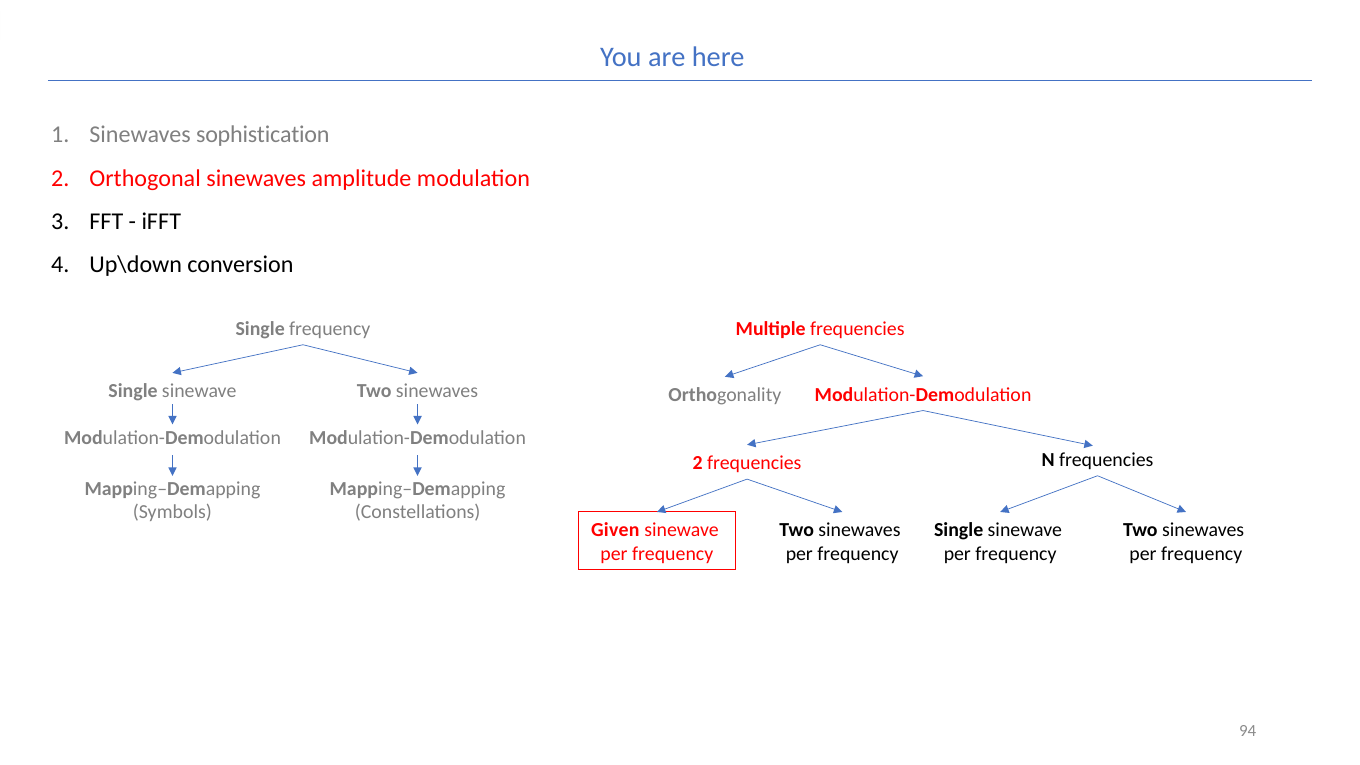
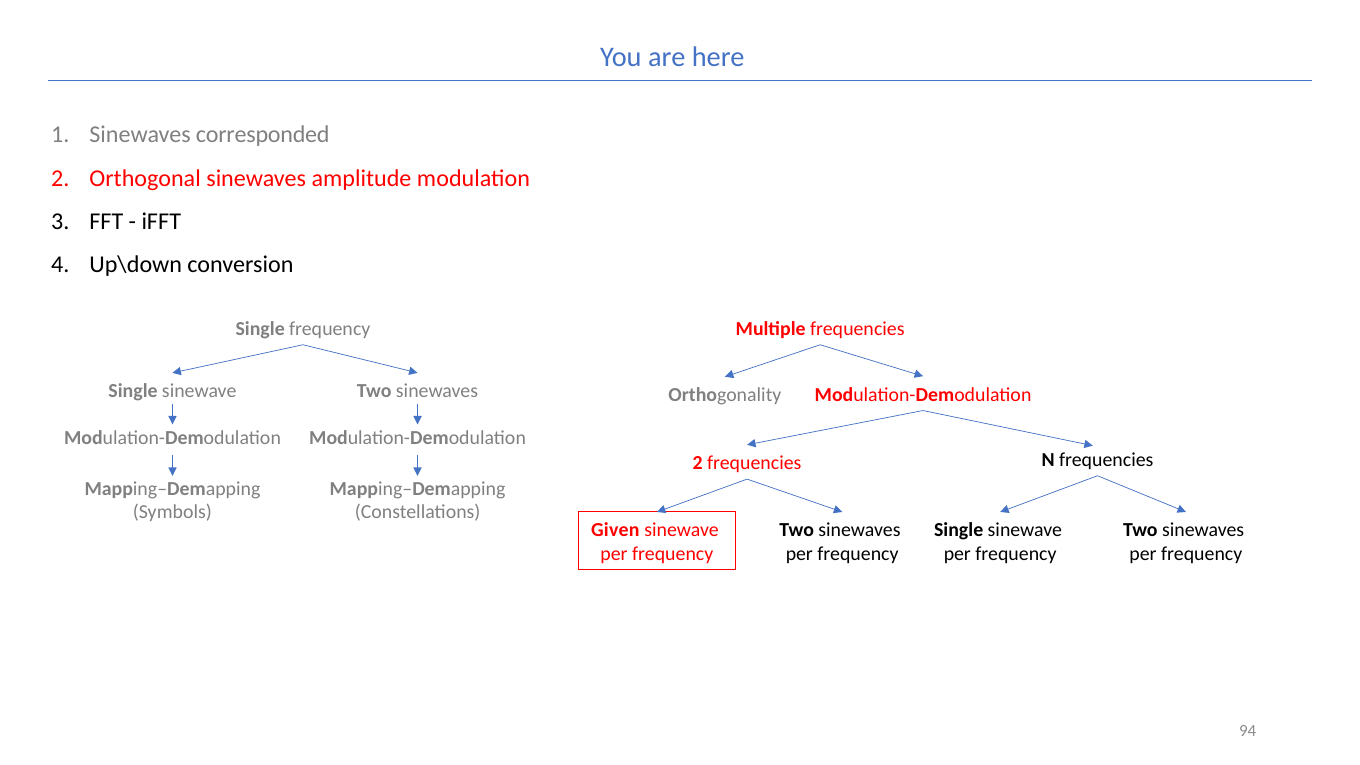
sophistication: sophistication -> corresponded (263, 135)
